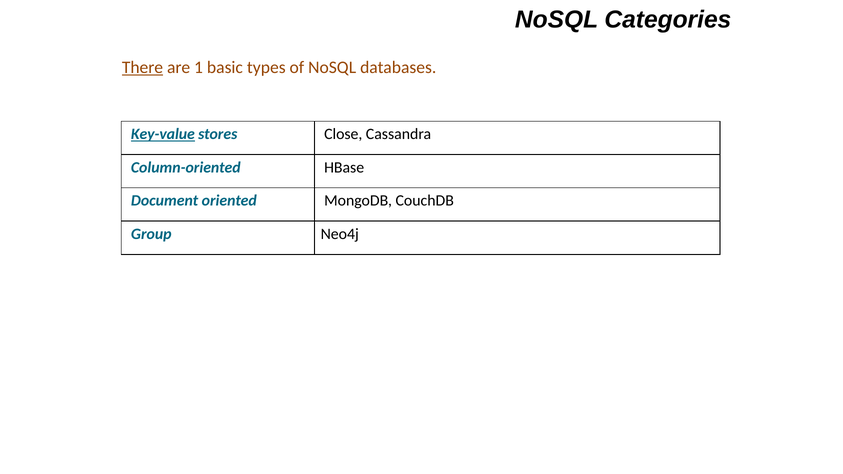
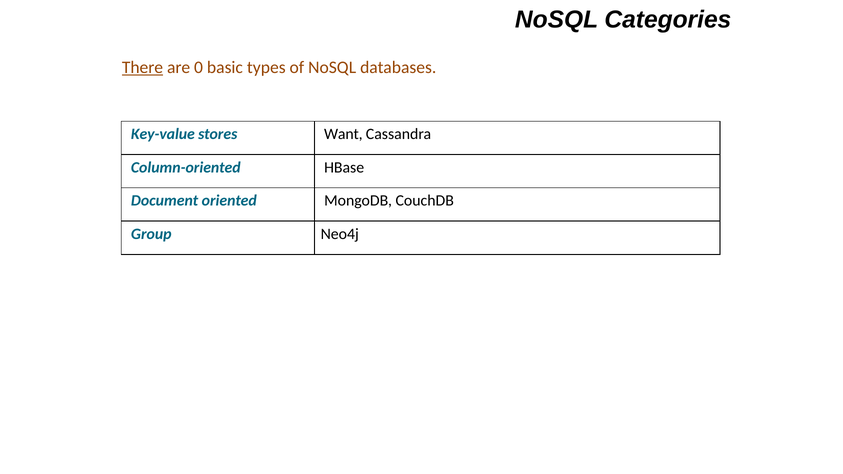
1: 1 -> 0 (198, 68)
Key-value underline: present -> none (163, 134)
Close: Close -> Want (343, 134)
